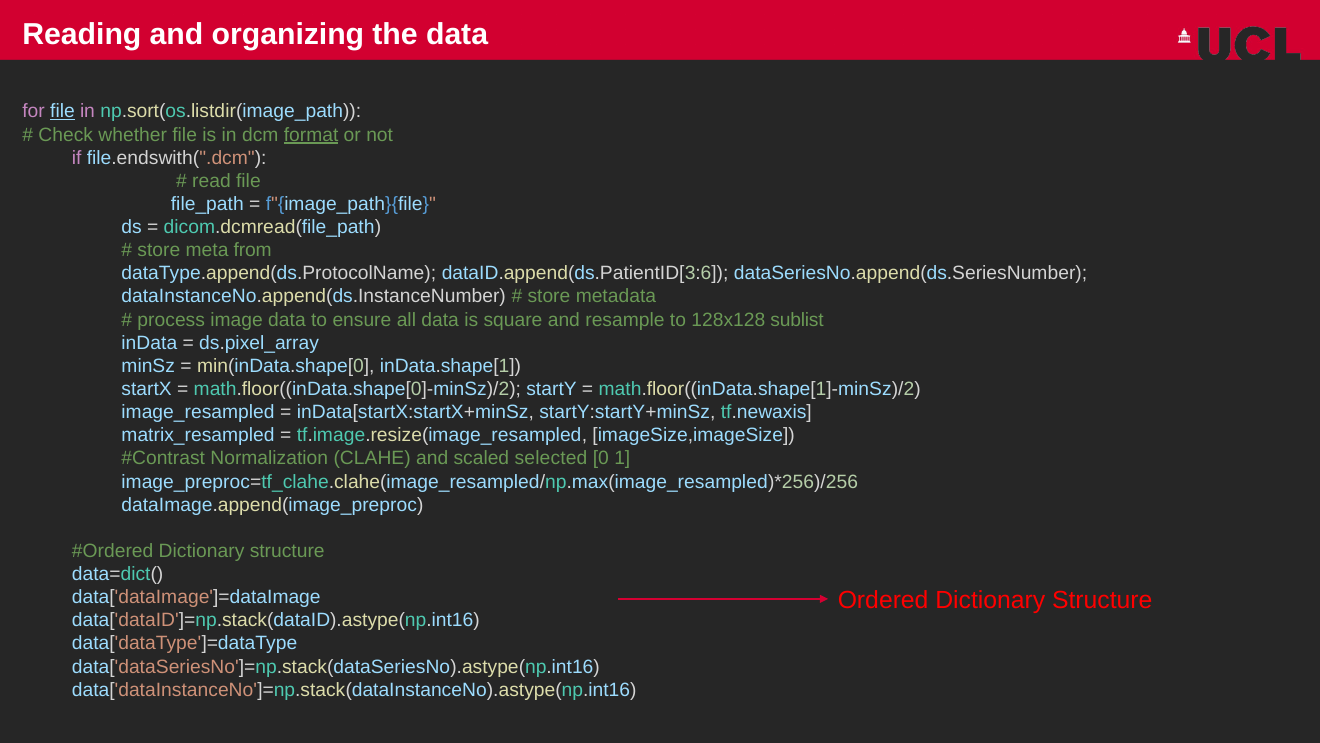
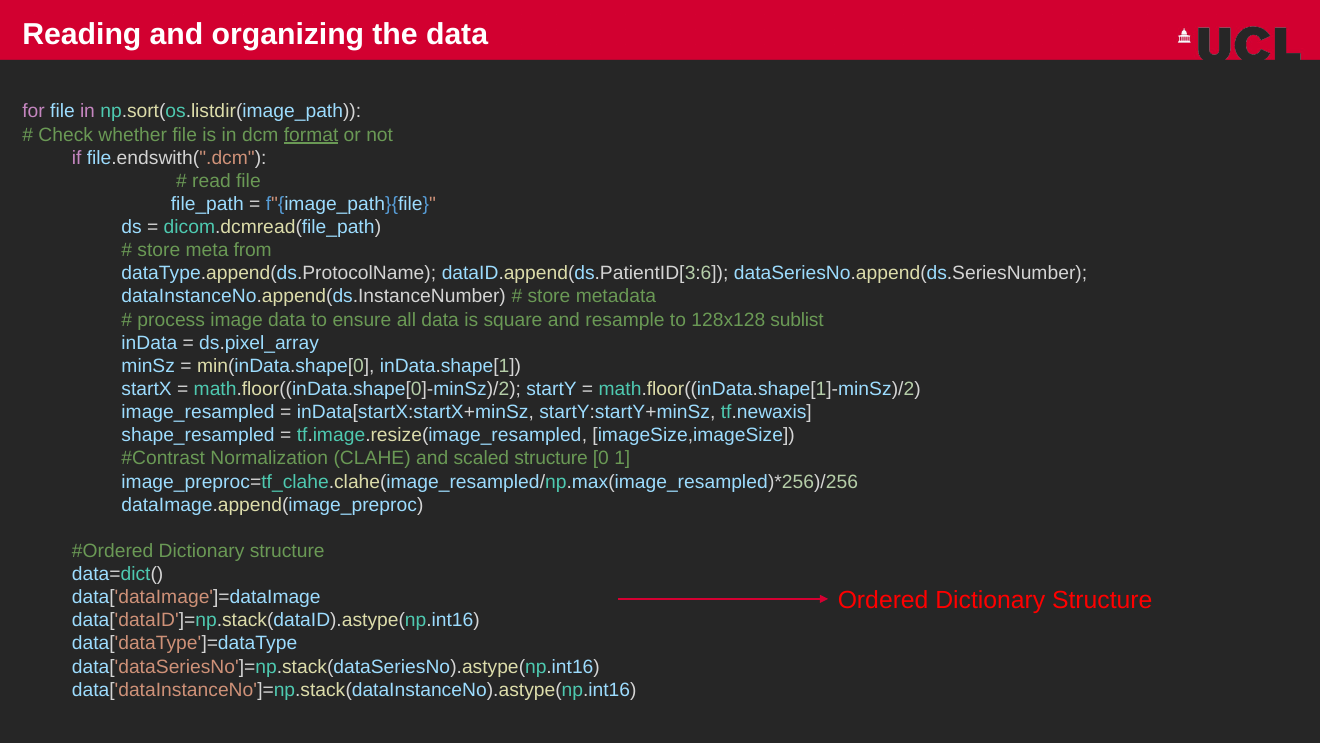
file underline: present -> none (62, 112)
matrix_resampled: matrix_resampled -> shape_resampled (198, 435)
scaled selected: selected -> structure (551, 458)
